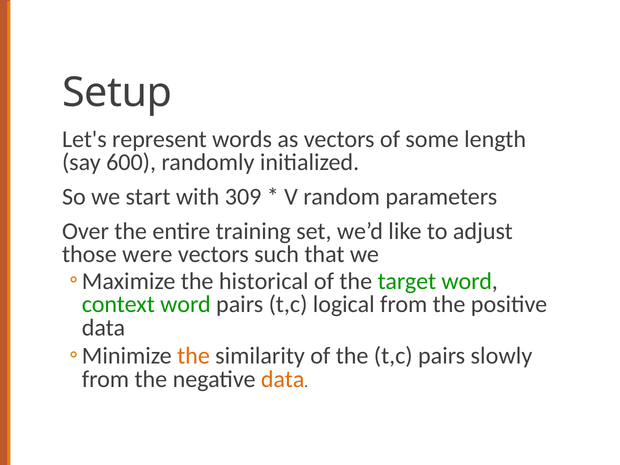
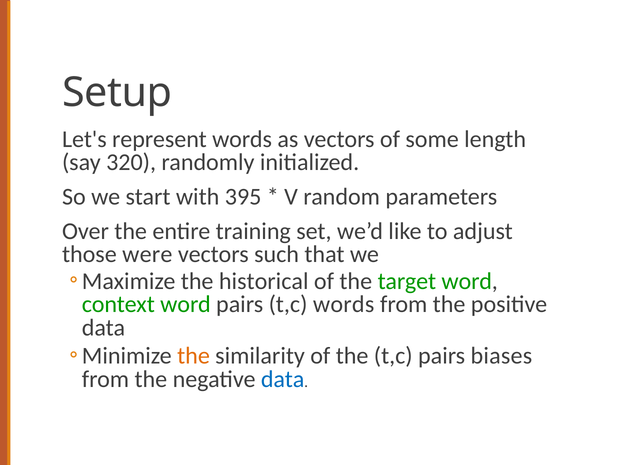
600: 600 -> 320 (131, 163)
309: 309 -> 395 (243, 197)
t,c logical: logical -> words (344, 305)
slowly: slowly -> biases (501, 356)
data colour: orange -> blue (283, 379)
